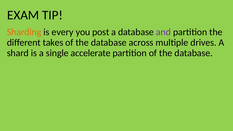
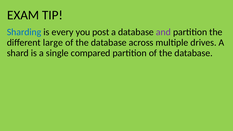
Sharding colour: orange -> blue (24, 32)
takes: takes -> large (53, 43)
accelerate: accelerate -> compared (91, 53)
